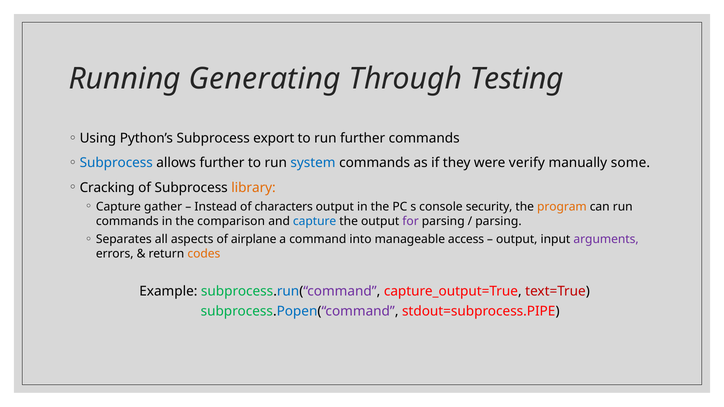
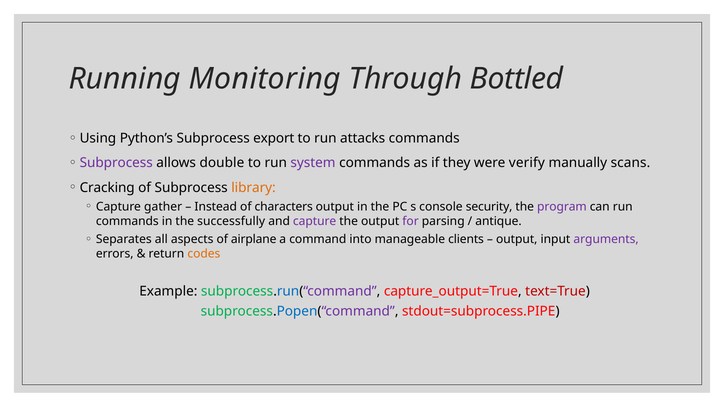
Generating: Generating -> Monitoring (265, 79)
Testing: Testing -> Bottled (517, 79)
run further: further -> attacks (363, 138)
Subprocess colour: blue -> purple (116, 163)
allows further: further -> double (222, 163)
system colour: blue -> purple (313, 163)
some: some -> scans (630, 163)
program colour: orange -> purple (562, 207)
comparison: comparison -> successfully (231, 221)
capture colour: blue -> purple (315, 221)
parsing: parsing -> antique (498, 221)
access: access -> clients (466, 239)
